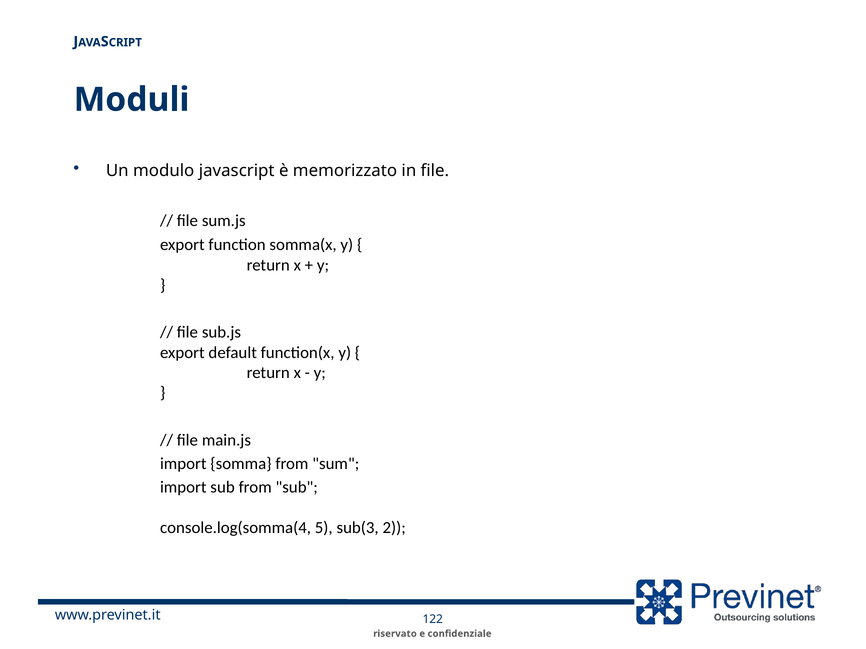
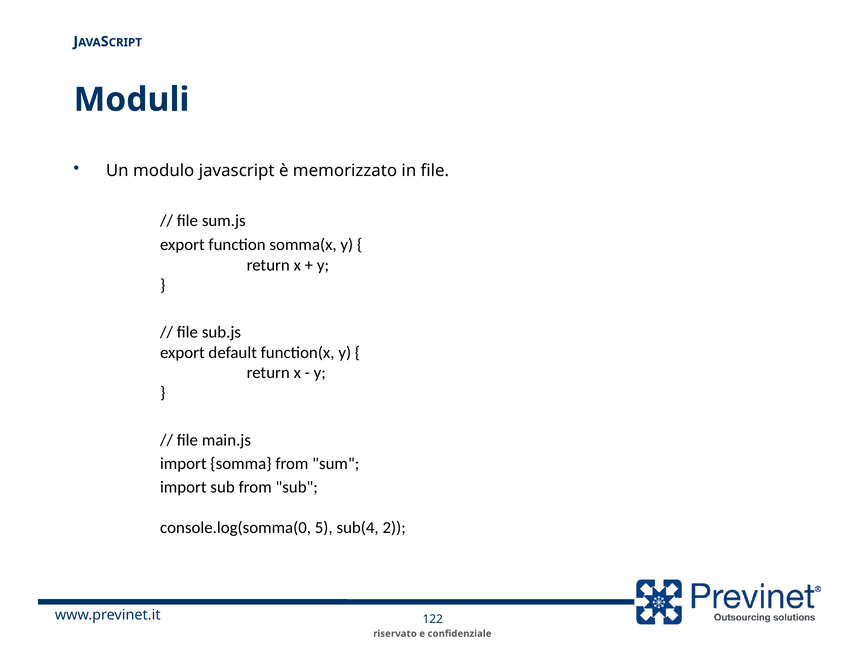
console.log(somma(4: console.log(somma(4 -> console.log(somma(0 (236, 528)
sub(3: sub(3 -> sub(4 (358, 528)
